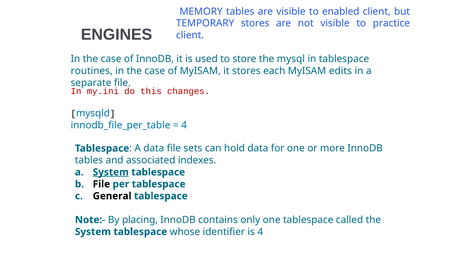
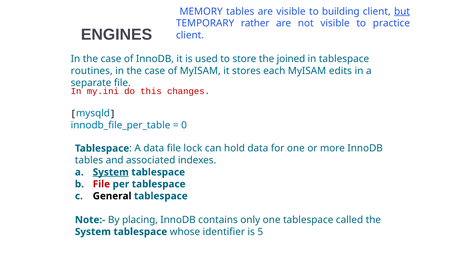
enabled: enabled -> building (341, 11)
but underline: none -> present (402, 11)
TEMPORARY stores: stores -> rather (255, 23)
mysql: mysql -> joined (291, 59)
4: 4 -> 0 (184, 125)
sets: sets -> lock (193, 148)
File colour: black -> red (101, 184)
is 4: 4 -> 5 (260, 232)
